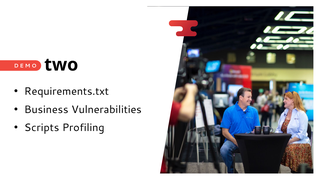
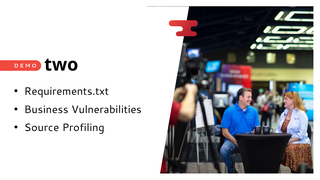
Scripts: Scripts -> Source (42, 128)
